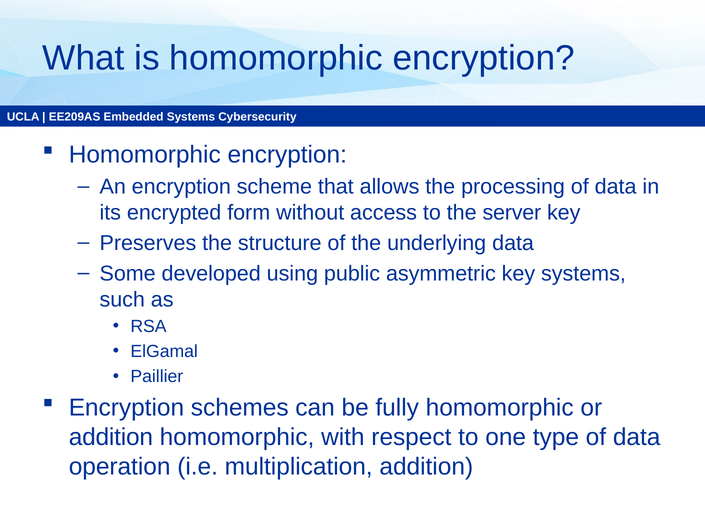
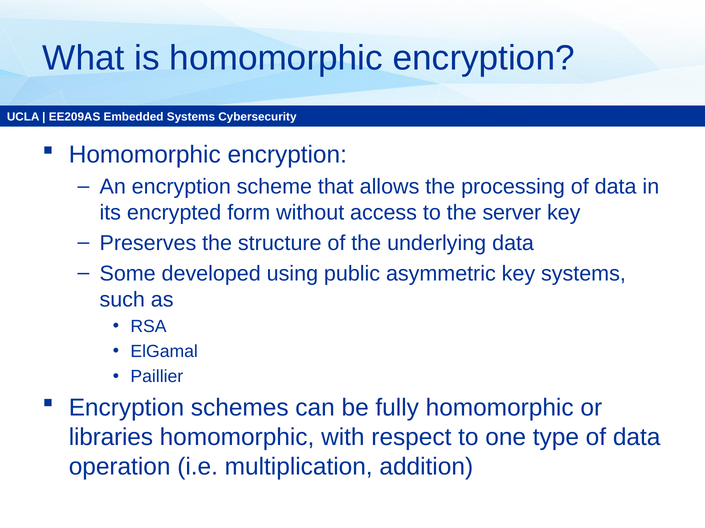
addition: addition -> libraries (111, 438)
